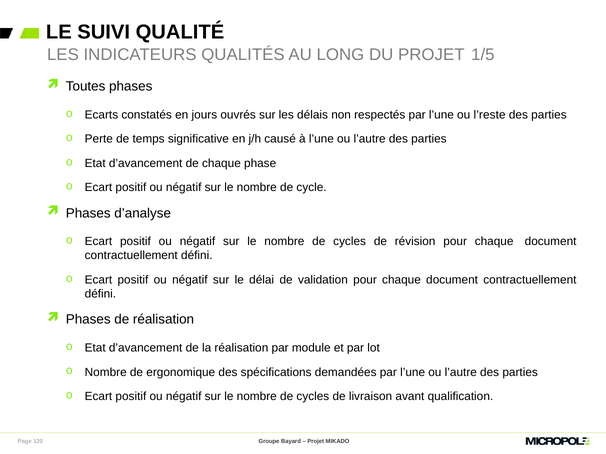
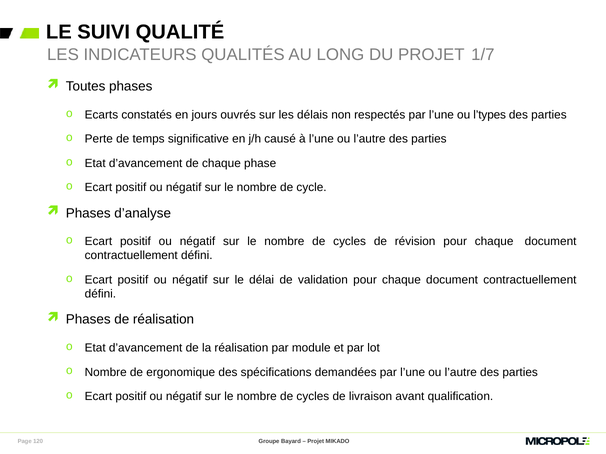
1/5: 1/5 -> 1/7 (483, 55)
l’reste: l’reste -> l’types (490, 115)
